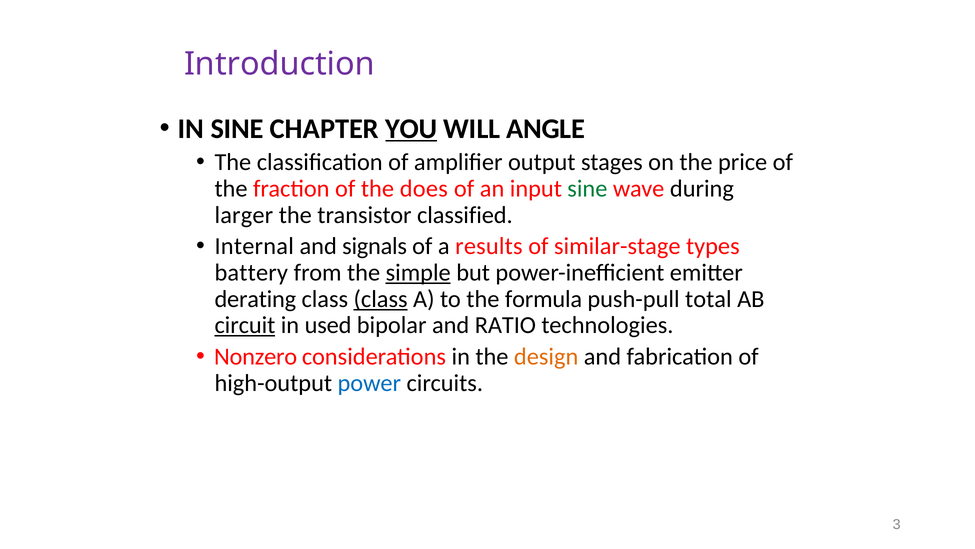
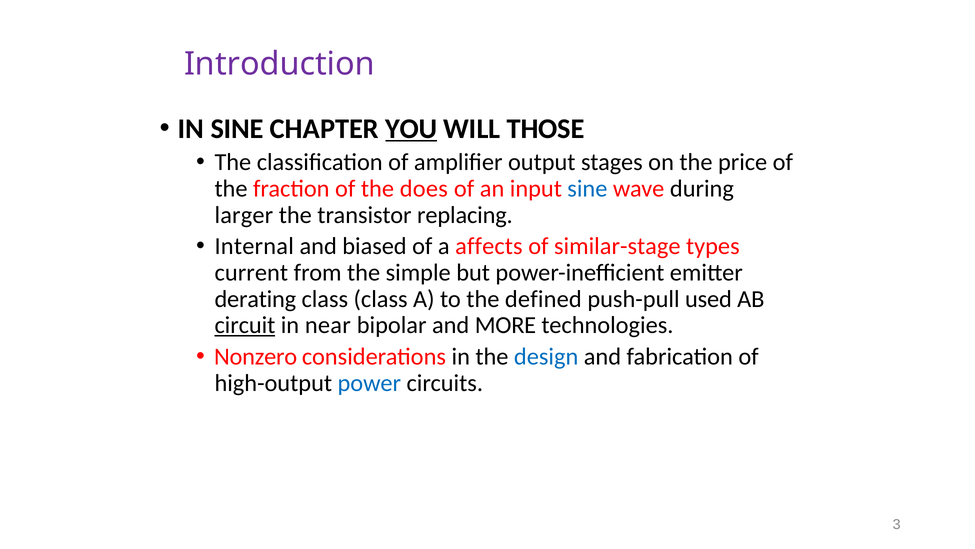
ANGLE: ANGLE -> THOSE (546, 128)
sine colour: green -> blue (587, 188)
classified: classified -> replacing (465, 215)
signals: signals -> biased (374, 246)
results: results -> affects (489, 246)
battery: battery -> current (251, 272)
simple underline: present -> none (418, 272)
class underline: present -> none (381, 299)
formula: formula -> defined (543, 299)
total: total -> used (708, 299)
used: used -> near (328, 325)
RATIO: RATIO -> MORE (505, 325)
design colour: orange -> blue (546, 356)
